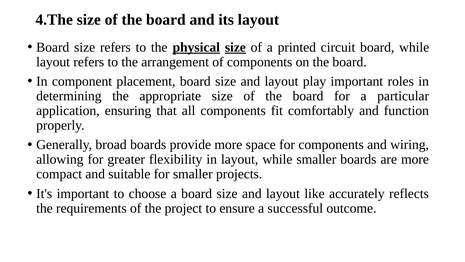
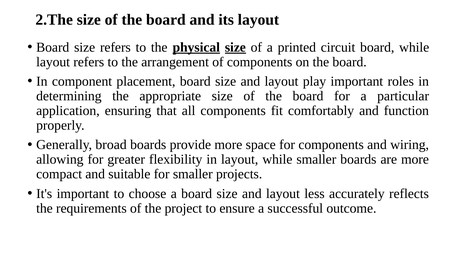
4.The: 4.The -> 2.The (54, 20)
like: like -> less (314, 193)
